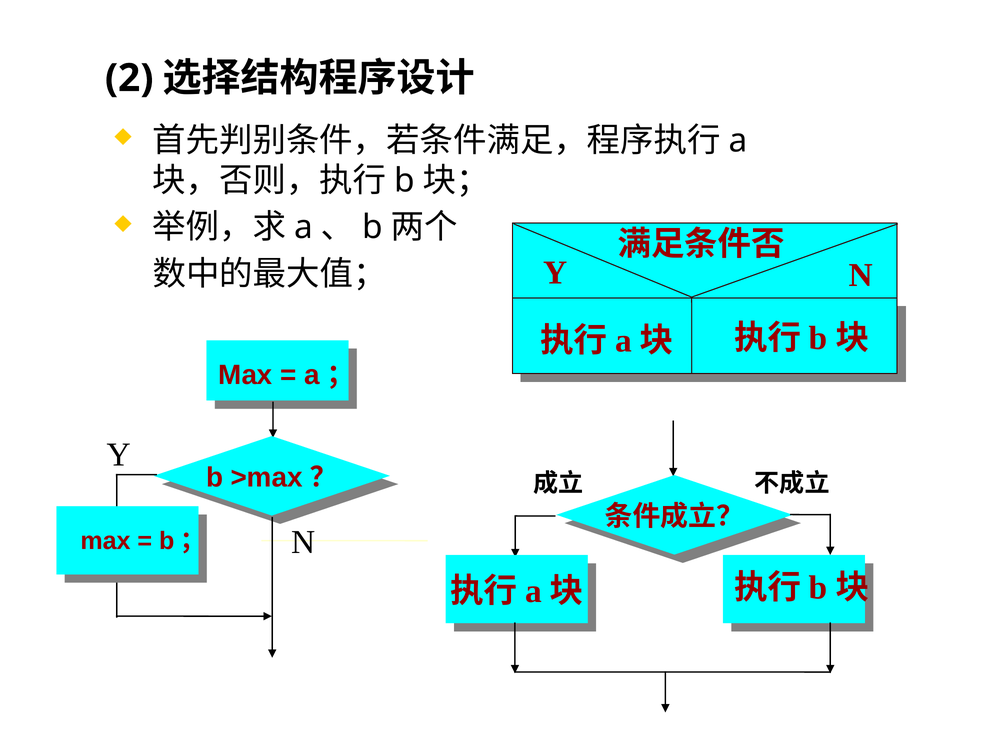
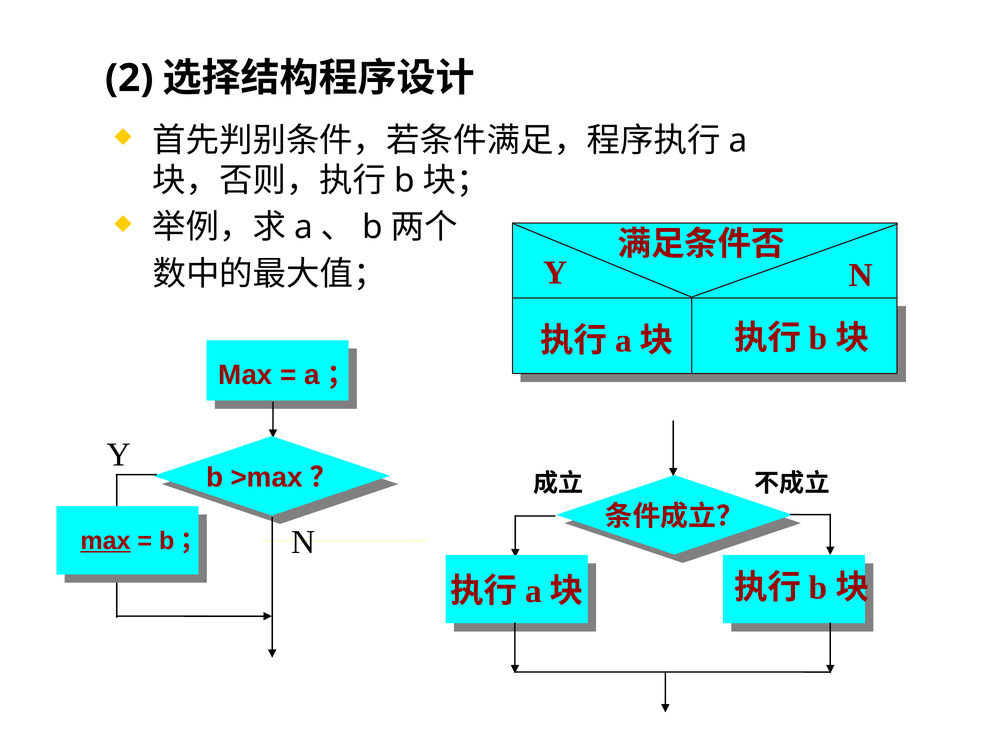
max underline: none -> present (105, 541)
